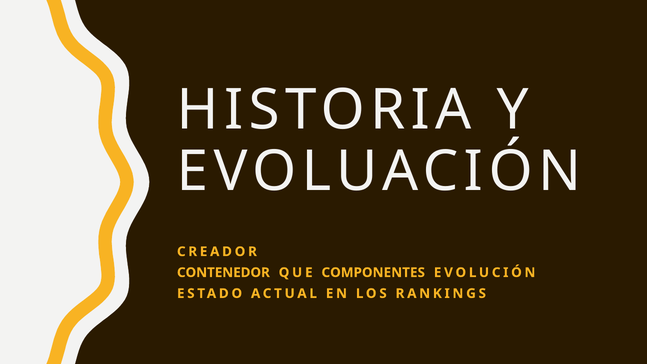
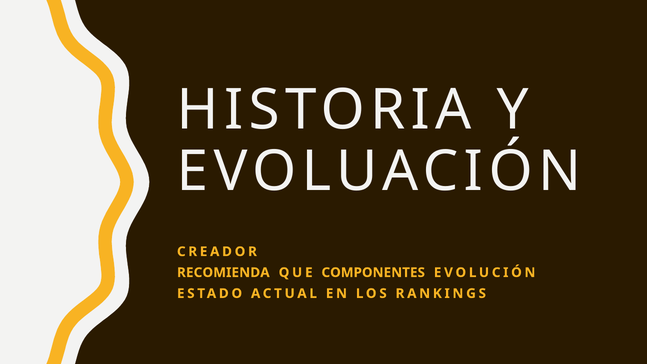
CONTENEDOR: CONTENEDOR -> RECOMIENDA (223, 273)
